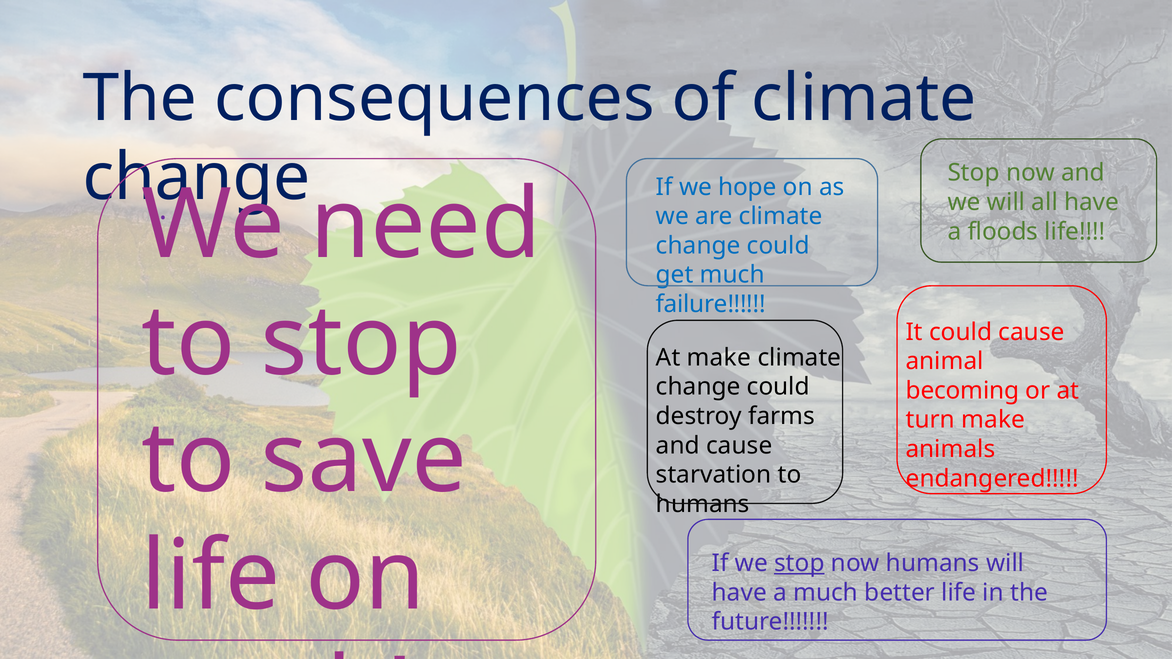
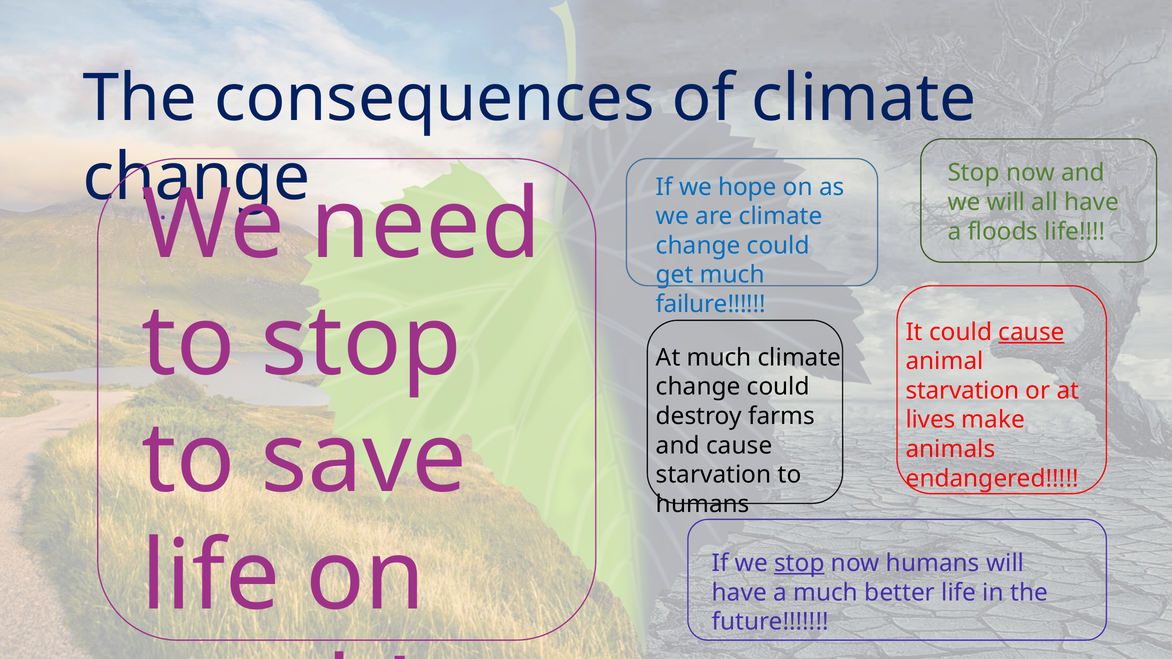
cause underline: none -> present (1032, 332)
At make: make -> much (719, 358)
becoming: becoming -> starvation (962, 391)
turn: turn -> lives (930, 420)
